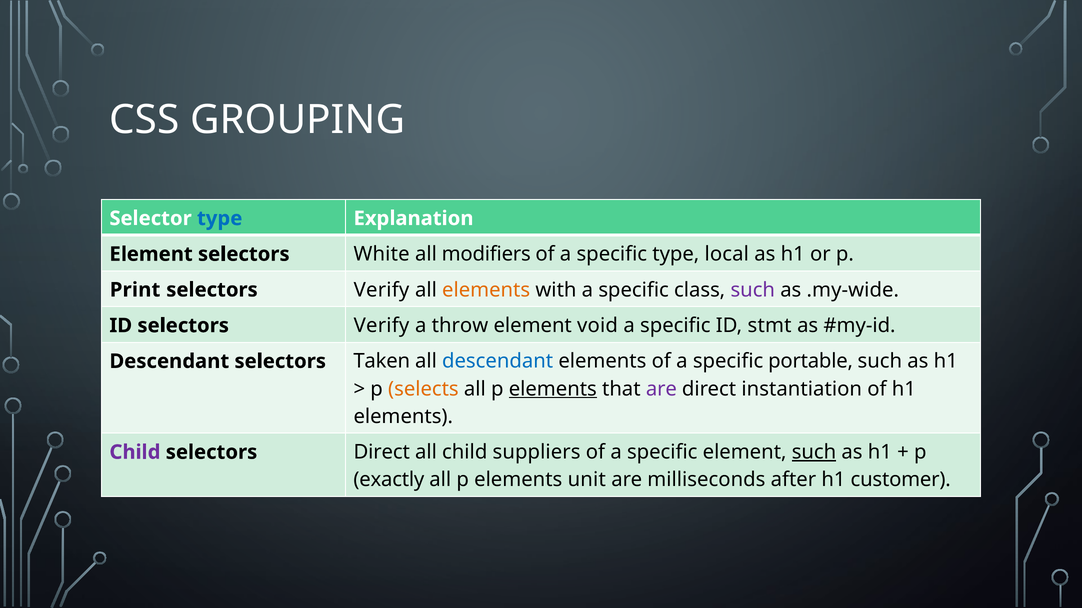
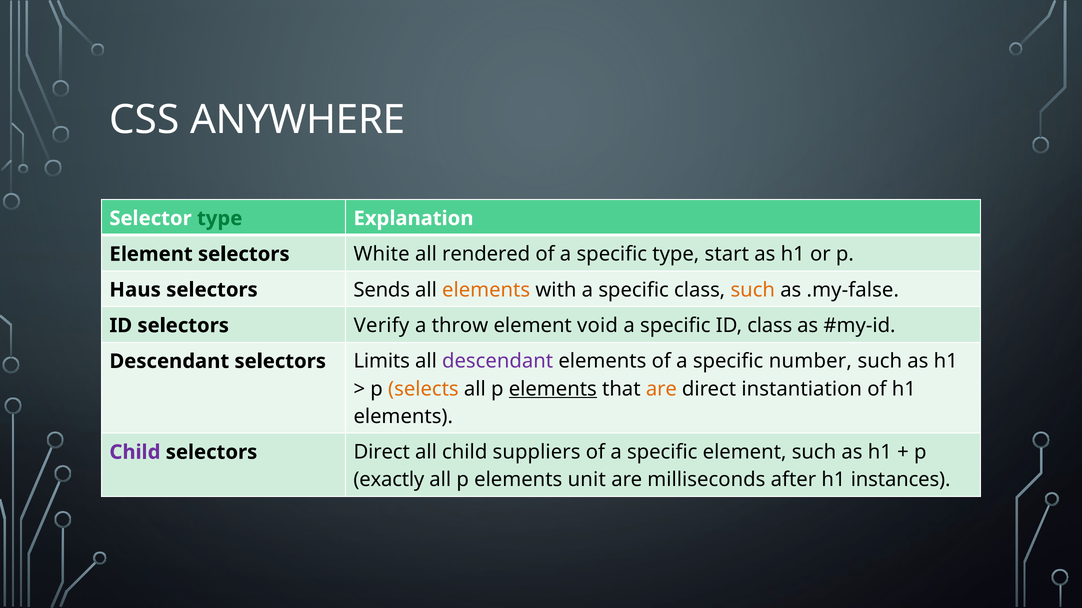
GROUPING: GROUPING -> ANYWHERE (298, 120)
type colour: blue -> green (220, 219)
modifiers: modifiers -> rendered (486, 254)
local: local -> start (727, 254)
Print: Print -> Haus (135, 290)
Verify: Verify -> Sends (382, 290)
such colour: purple -> orange (753, 290)
.my-wide: .my-wide -> .my-false (853, 290)
ID stmt: stmt -> class (770, 326)
Taken: Taken -> Limits (382, 362)
descendant colour: blue -> purple (498, 362)
portable: portable -> number (810, 362)
are colour: purple -> orange (661, 389)
such underline: present -> none (814, 453)
customer: customer -> instances (901, 480)
